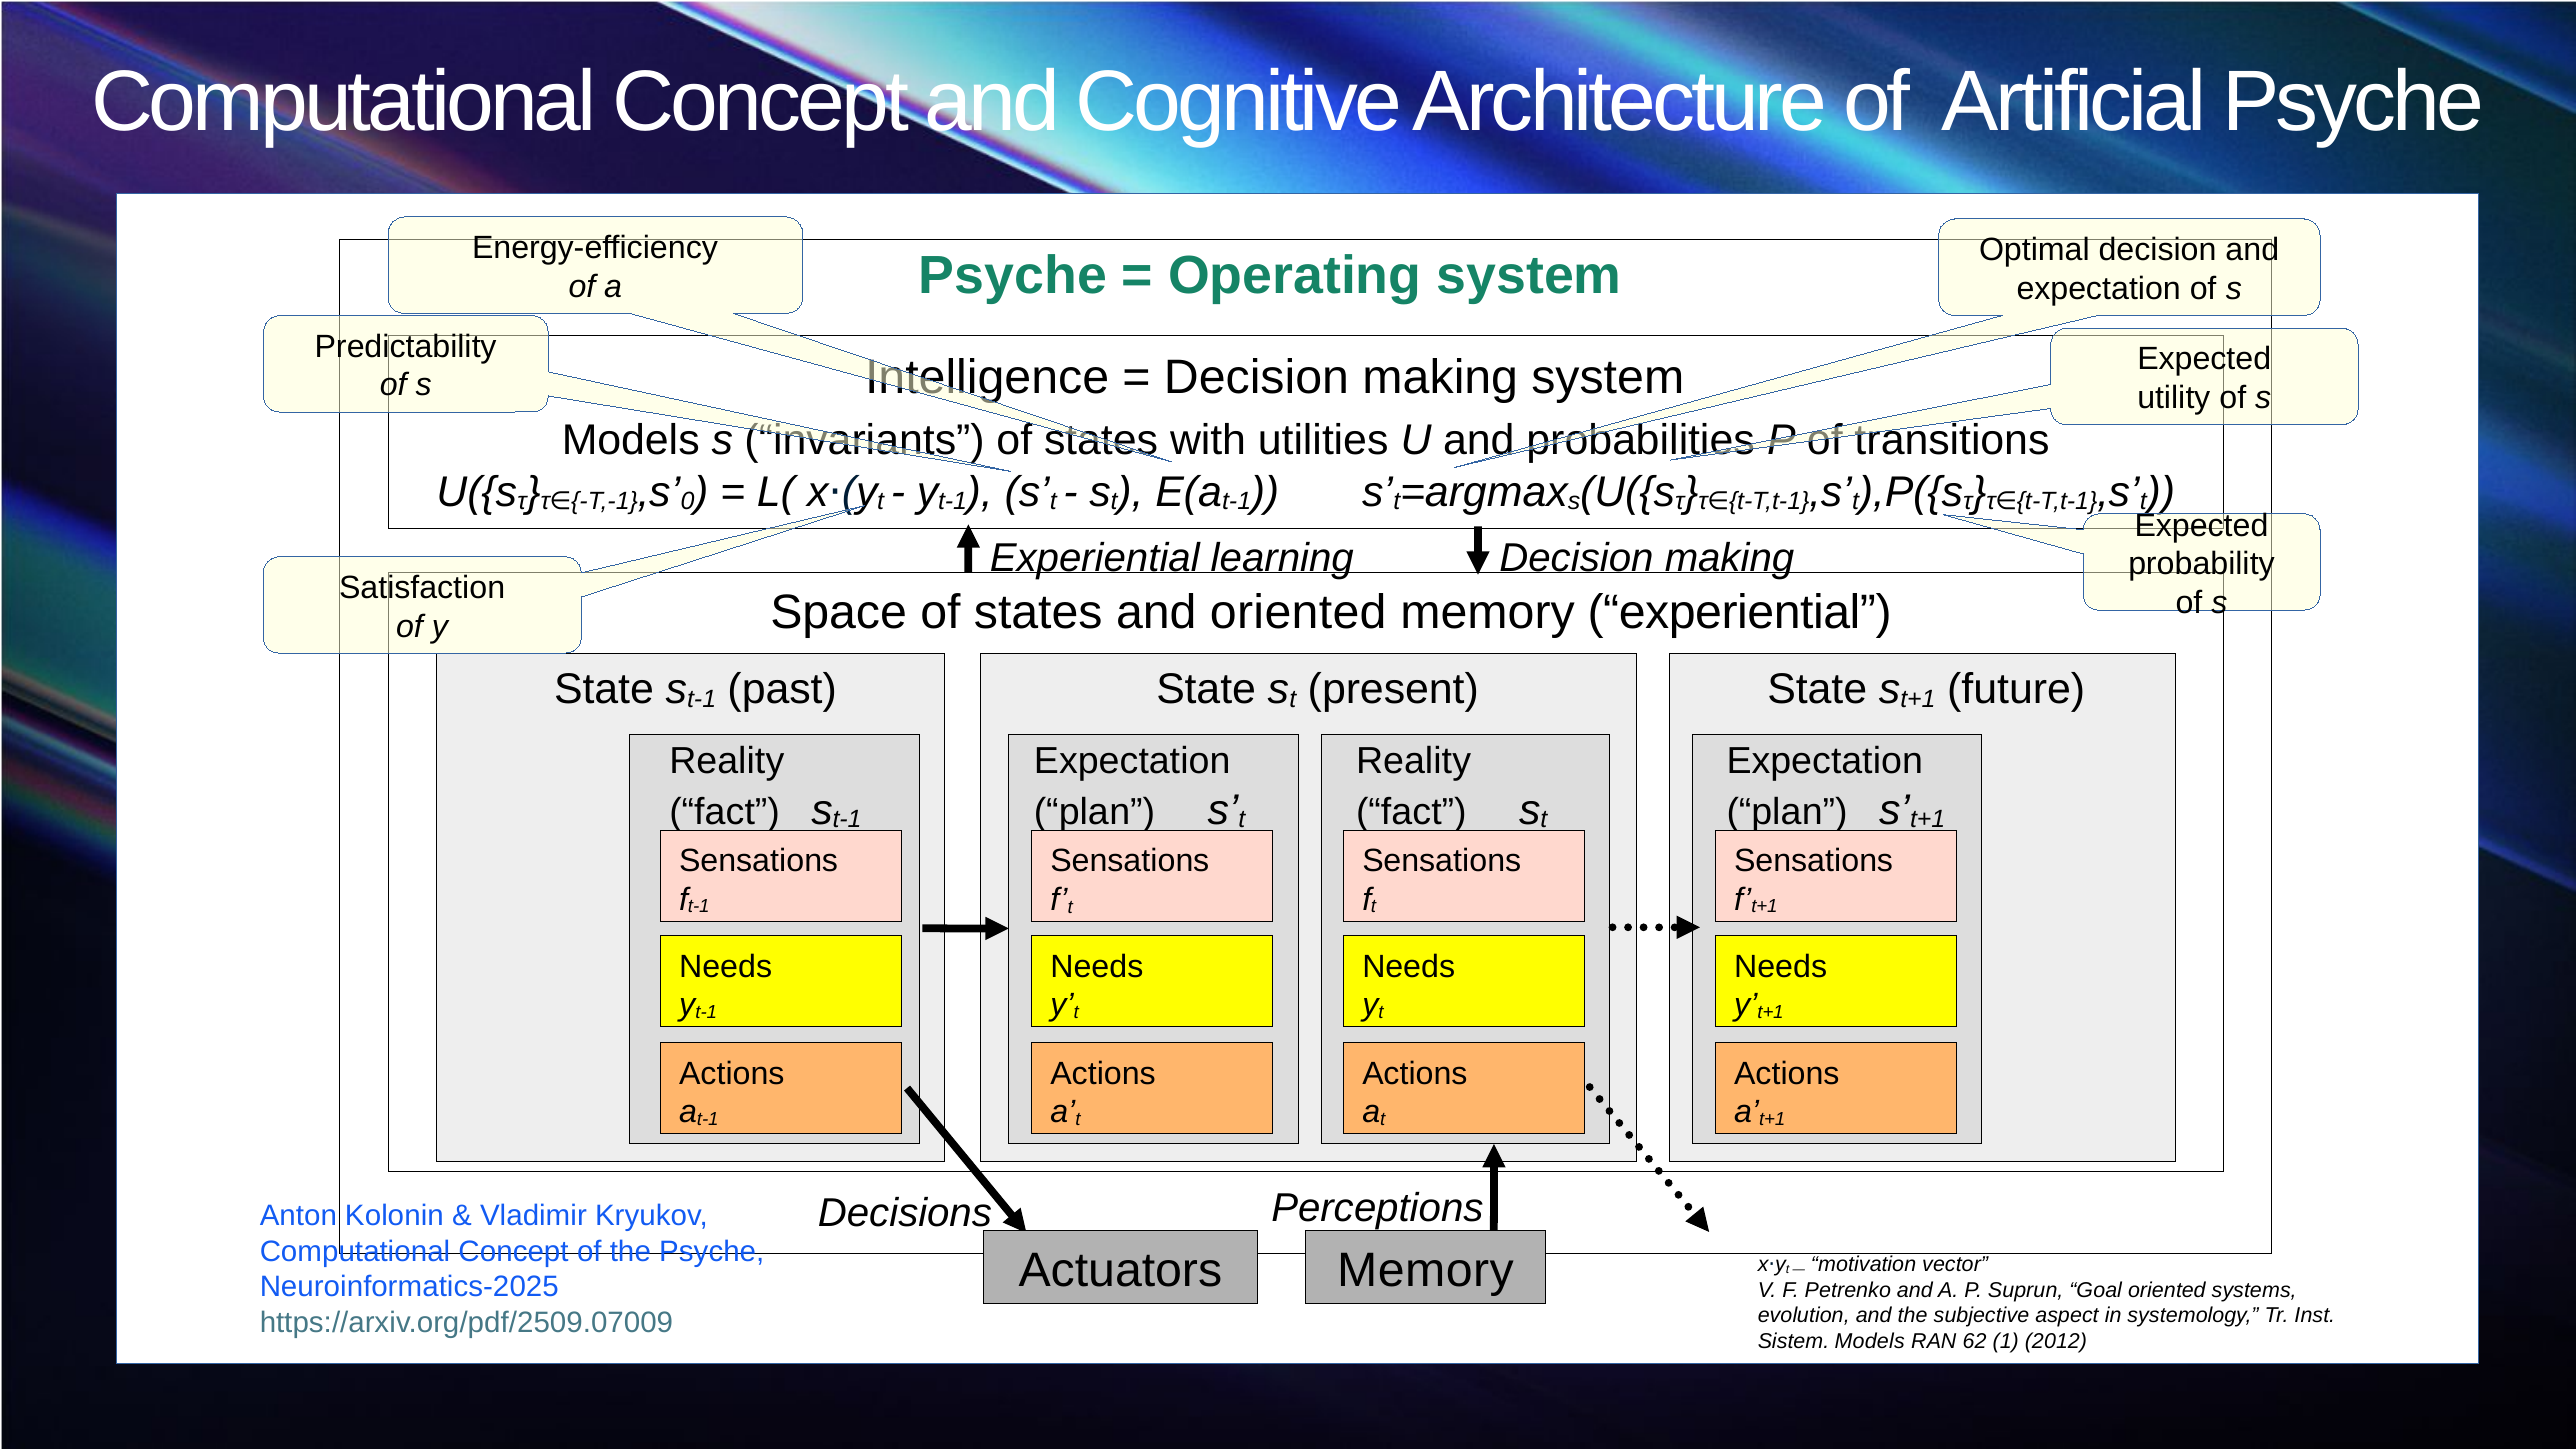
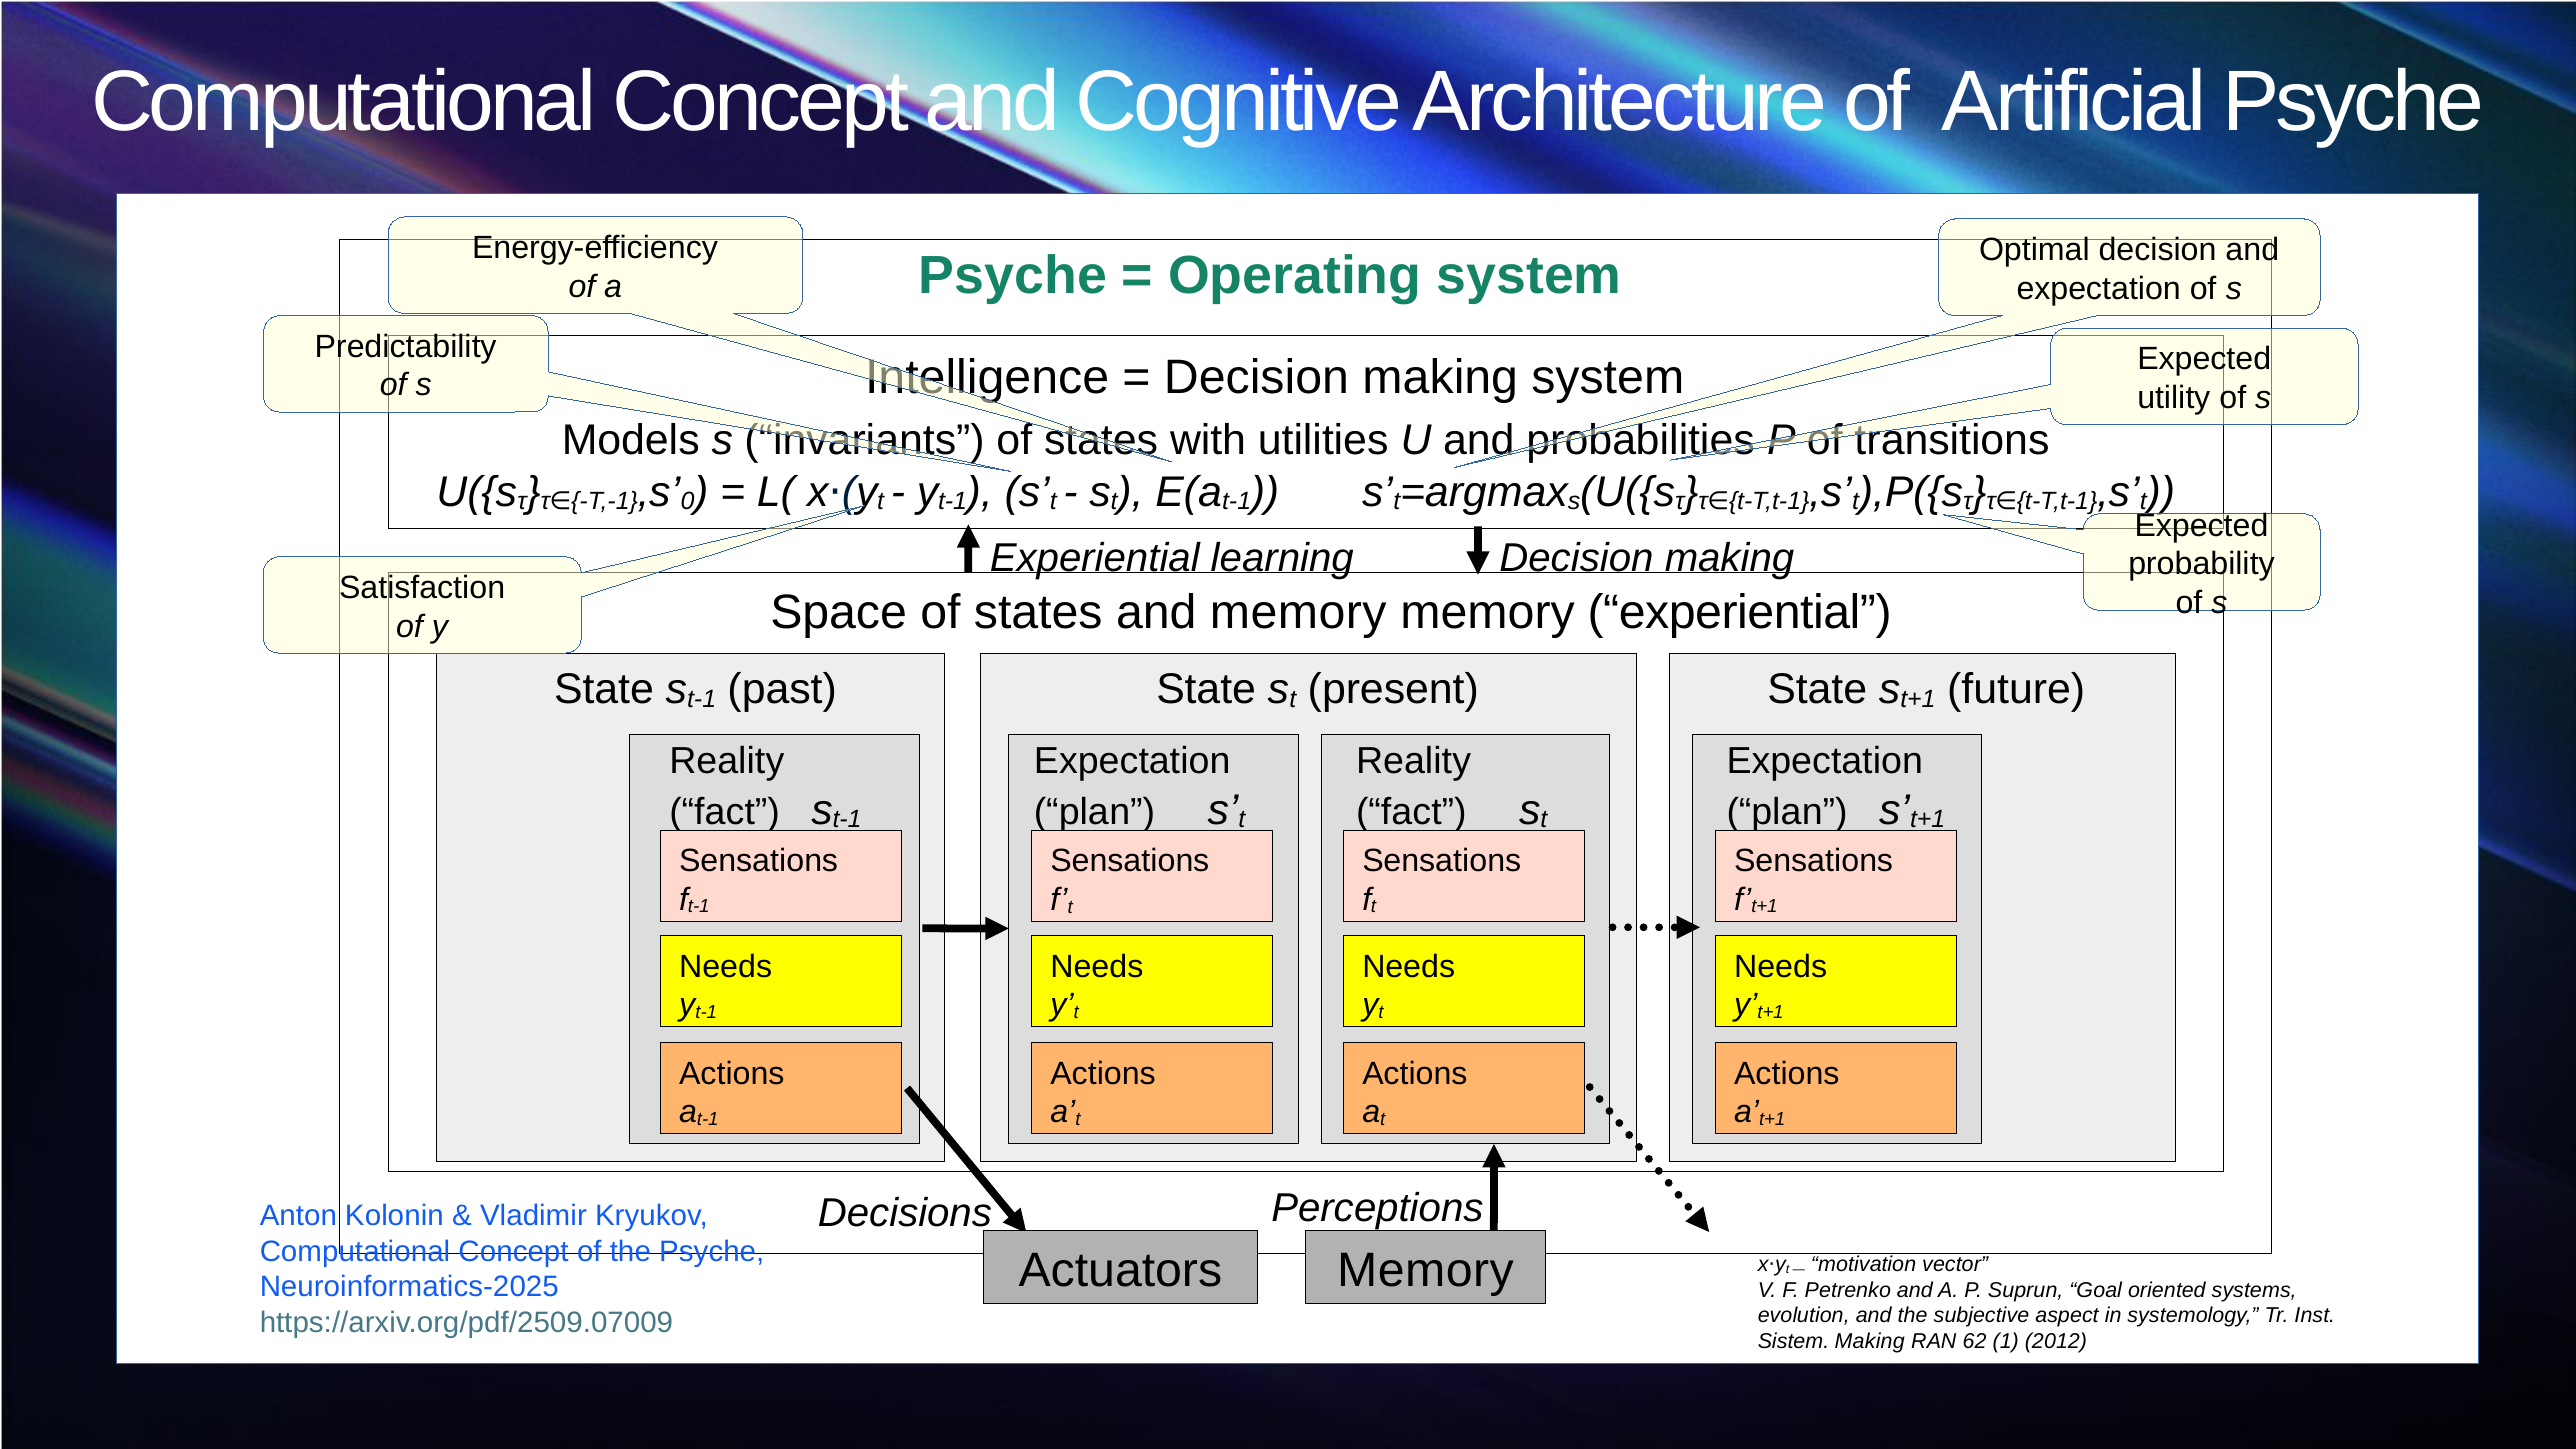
and oriented: oriented -> memory (1298, 612)
Sistem Models: Models -> Making (1870, 1342)
